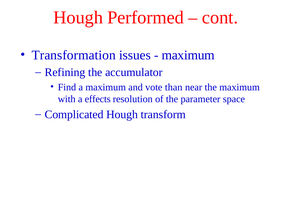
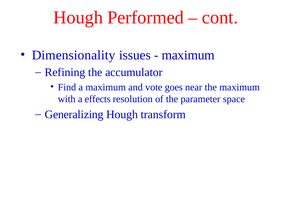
Transformation: Transformation -> Dimensionality (74, 55)
than: than -> goes (174, 87)
Complicated: Complicated -> Generalizing (74, 115)
